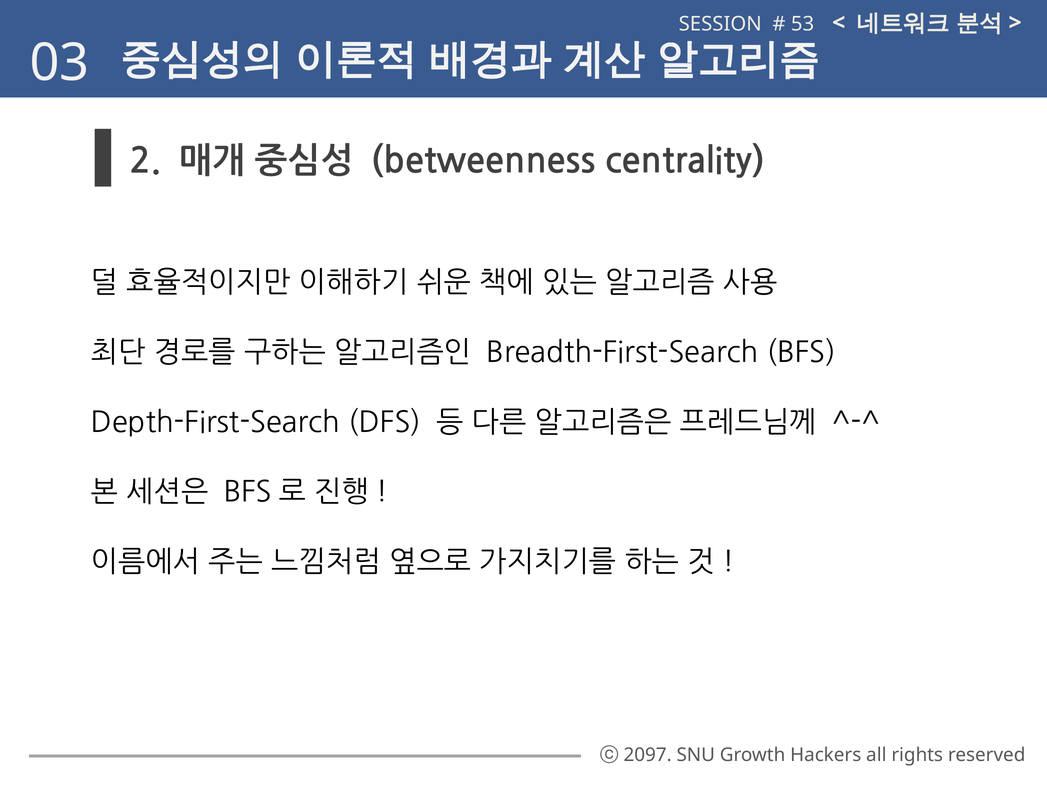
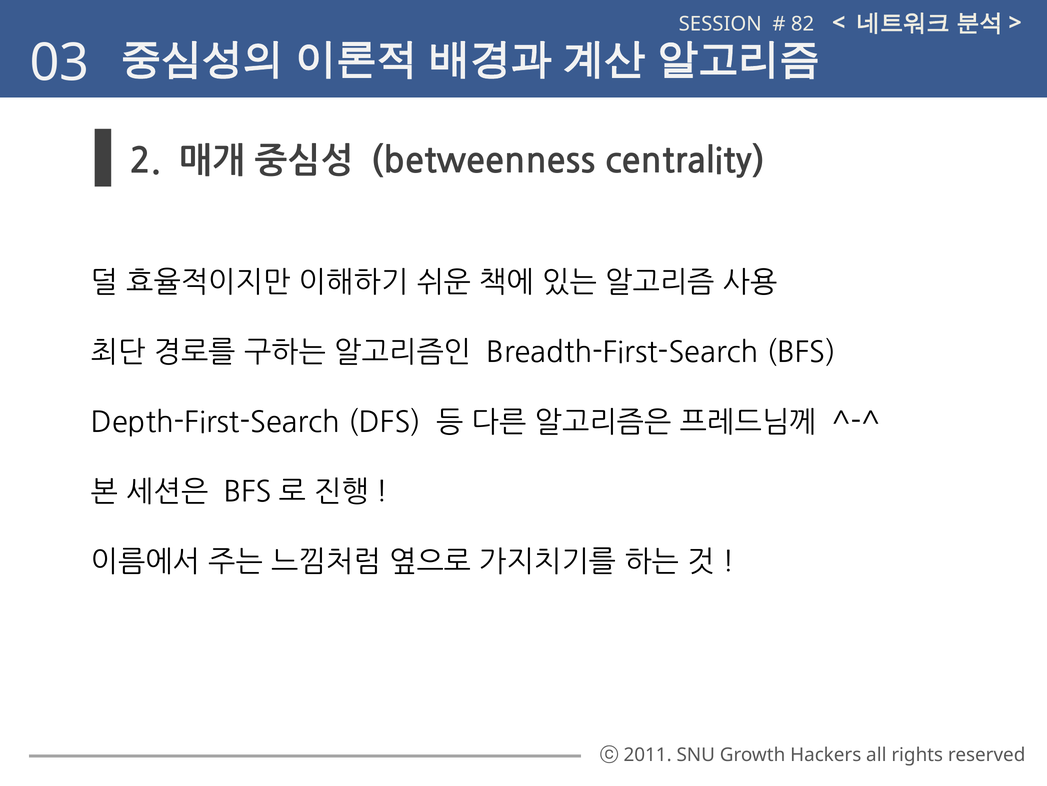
53: 53 -> 82 (803, 24)
2097: 2097 -> 2011 (648, 754)
